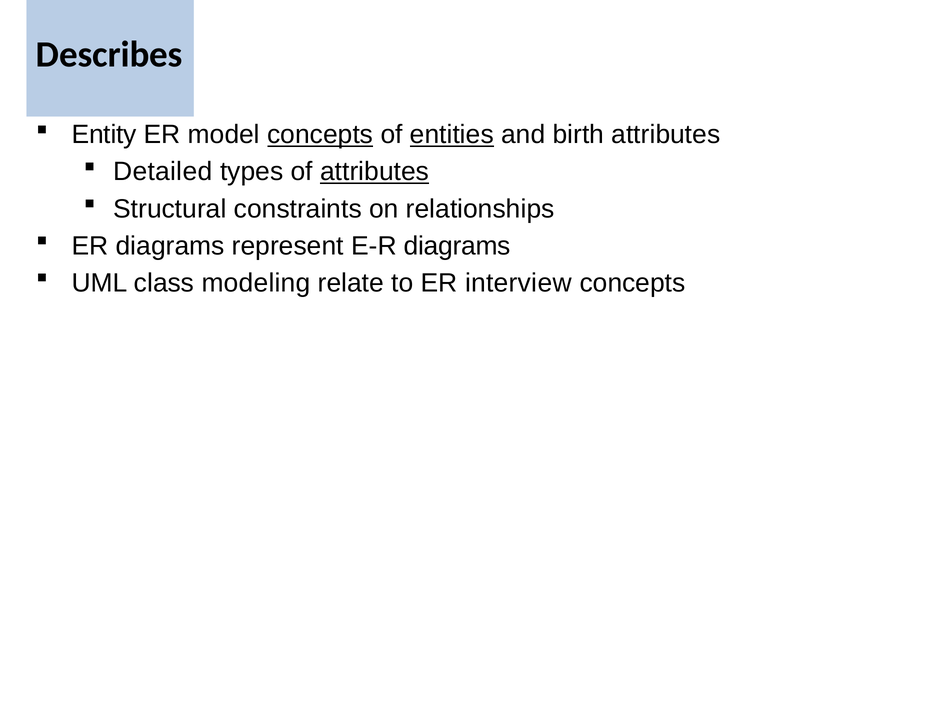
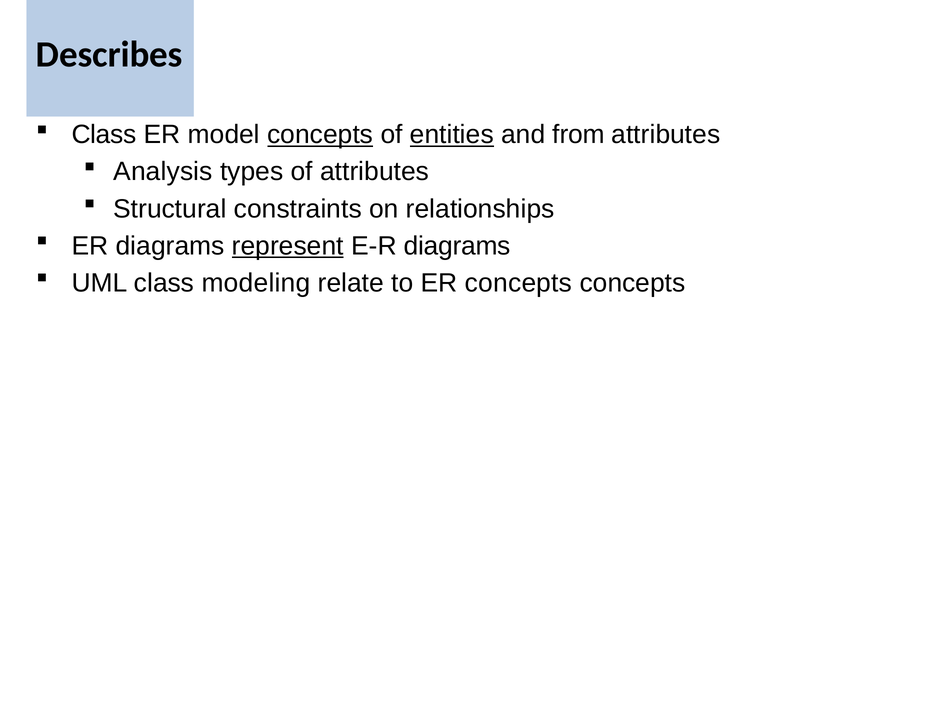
Entity: Entity -> Class (104, 135)
birth: birth -> from (578, 135)
Detailed: Detailed -> Analysis (163, 172)
attributes underline: present -> none (375, 172)
represent underline: none -> present (288, 246)
ER interview: interview -> concepts (519, 283)
